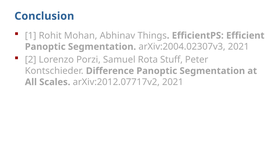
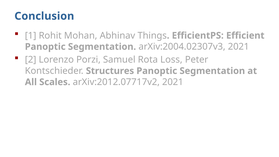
Stuff: Stuff -> Loss (171, 60)
Difference: Difference -> Structures (110, 71)
